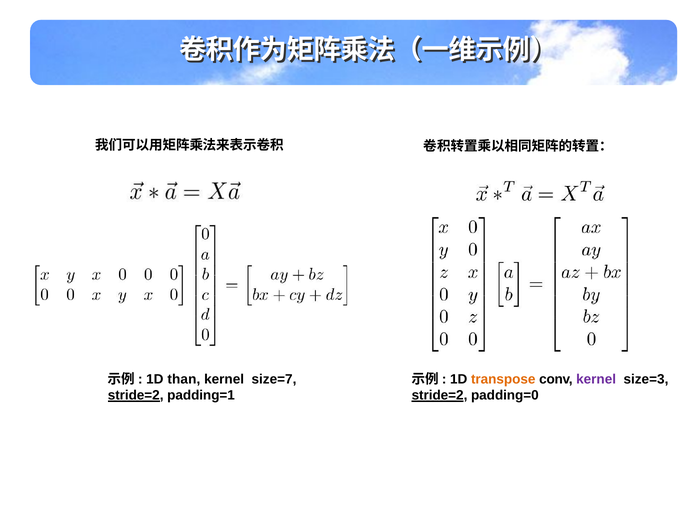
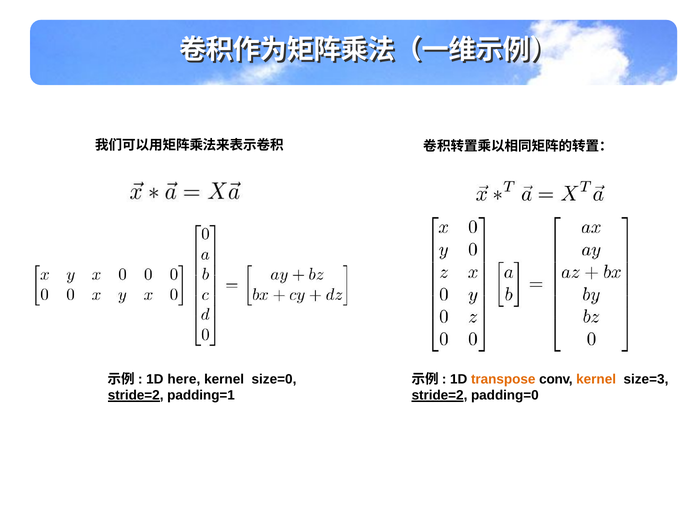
kernel colour: purple -> orange (596, 379)
than: than -> here (184, 379)
size=7: size=7 -> size=0 (274, 379)
